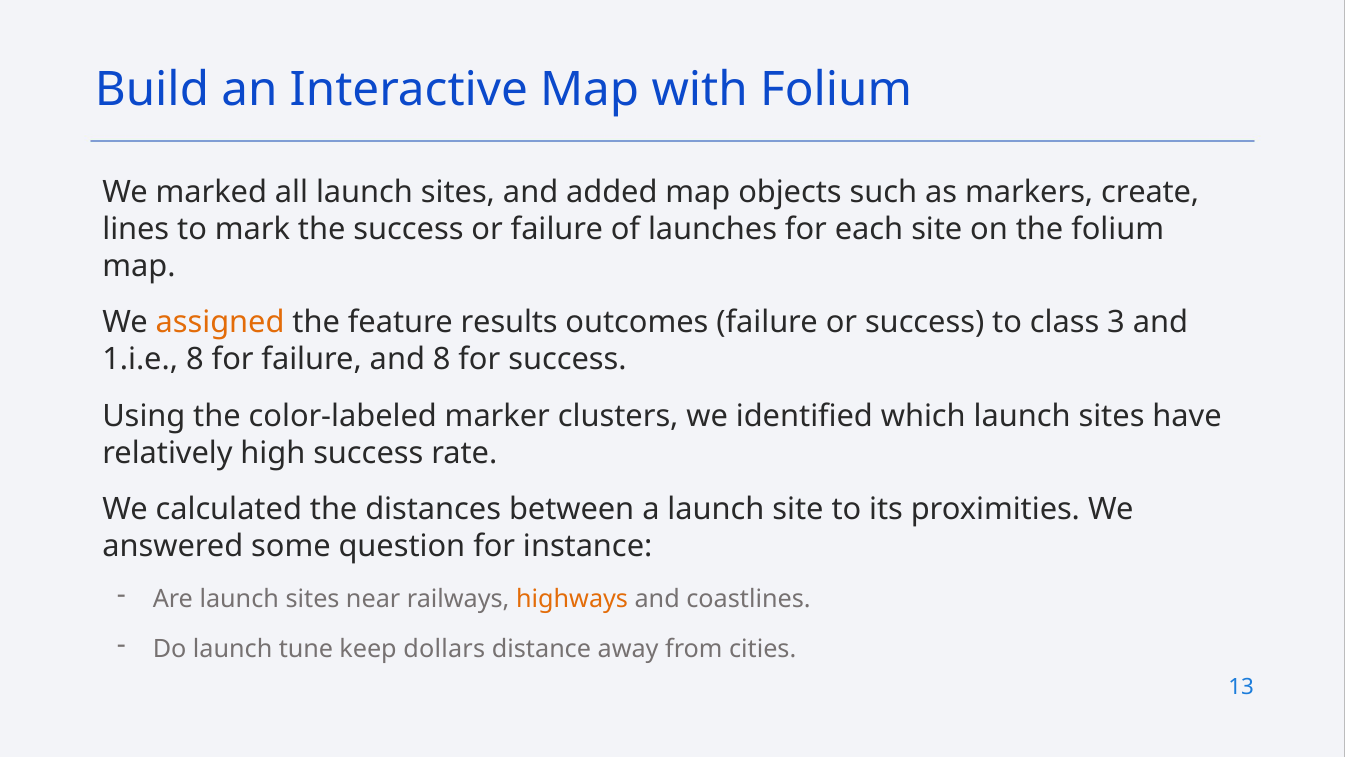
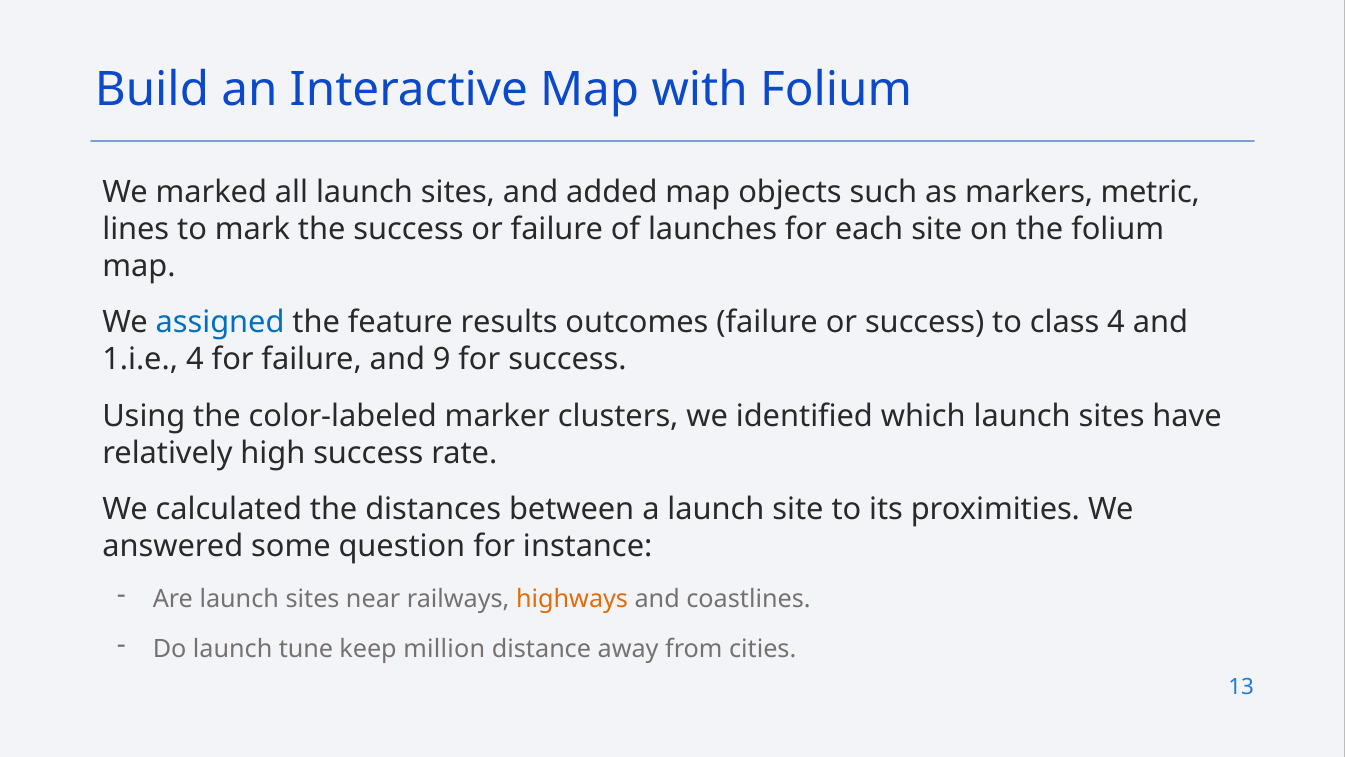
create: create -> metric (1150, 192)
assigned colour: orange -> blue (220, 322)
class 3: 3 -> 4 (1116, 322)
1.i.e 8: 8 -> 4 (195, 359)
and 8: 8 -> 9 (442, 359)
dollars: dollars -> million (444, 649)
